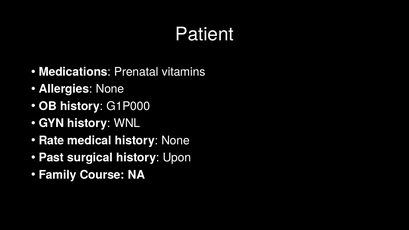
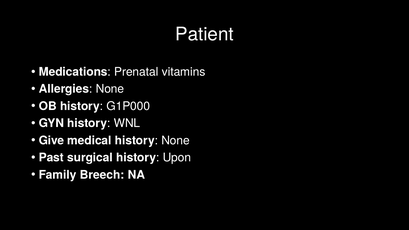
Rate: Rate -> Give (51, 140)
Course: Course -> Breech (102, 175)
